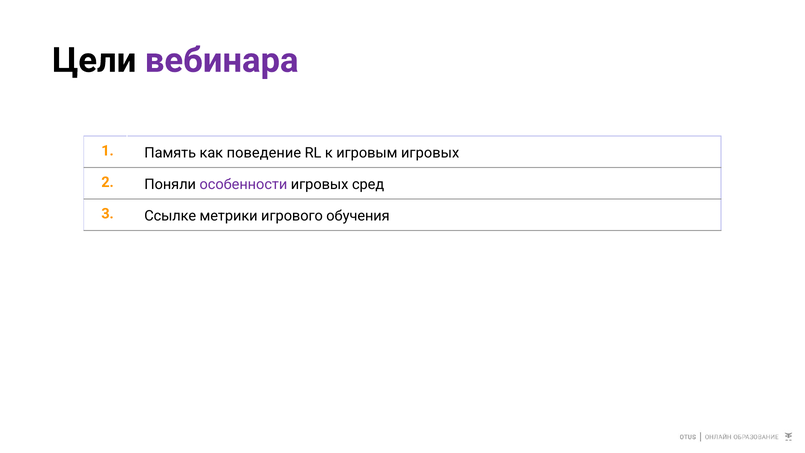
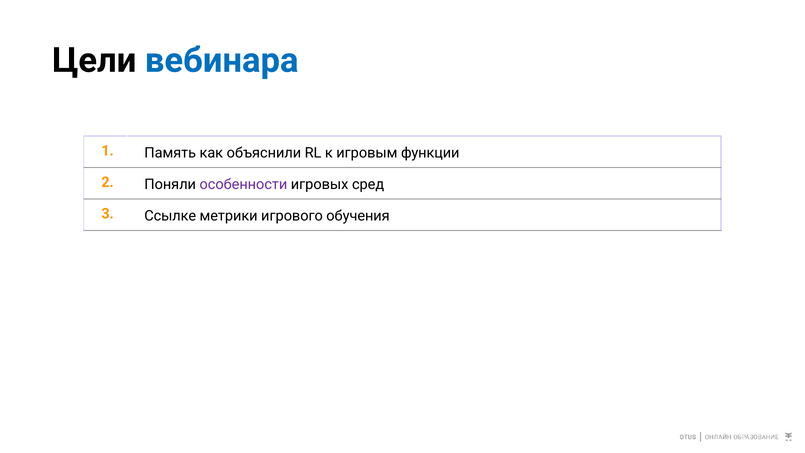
вебинара colour: purple -> blue (222, 60)
поведение: поведение -> объяснили (264, 153)
игровым игровых: игровых -> функции (430, 153)
